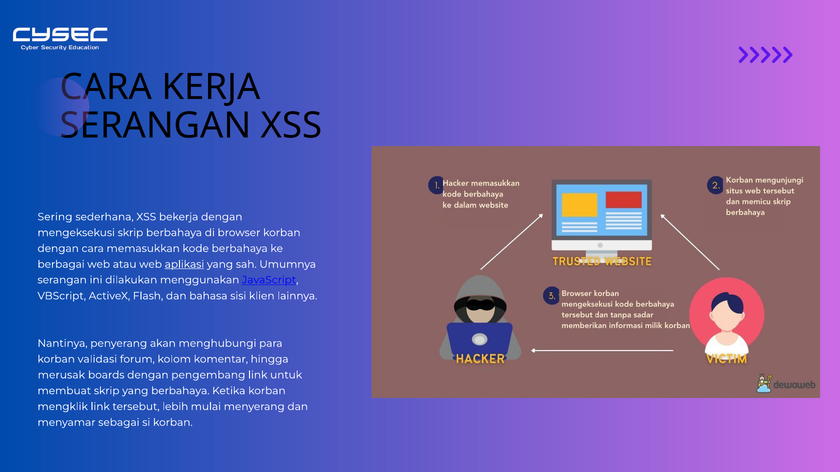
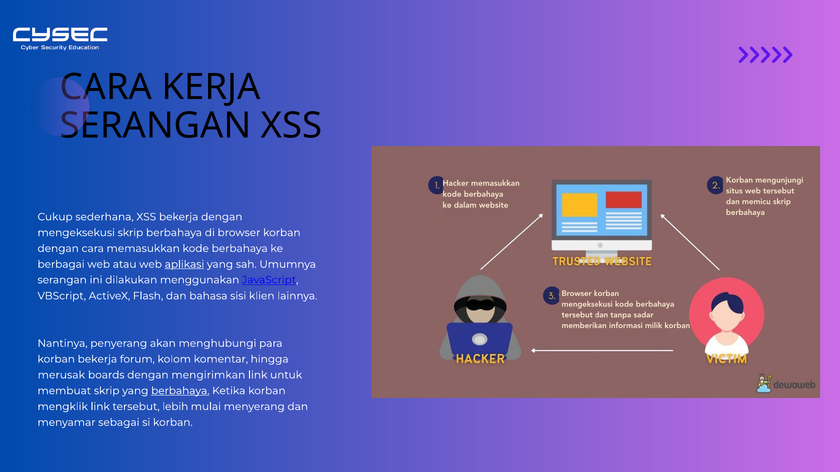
Sering: Sering -> Cukup (55, 217)
korban validasi: validasi -> bekerja (97, 359)
pengembang: pengembang -> mengirimkan (208, 375)
berbahaya underline: none -> present (180, 391)
